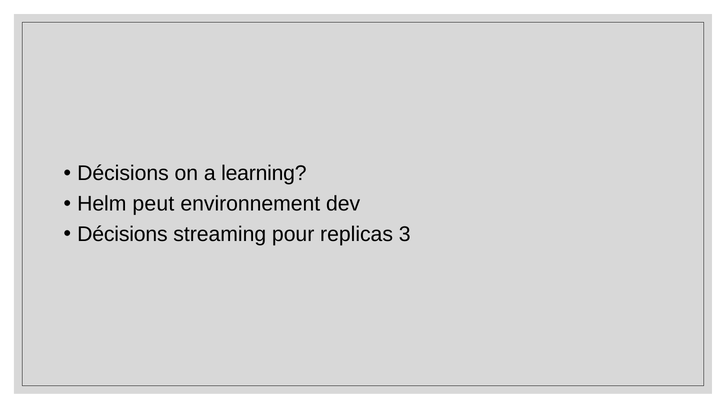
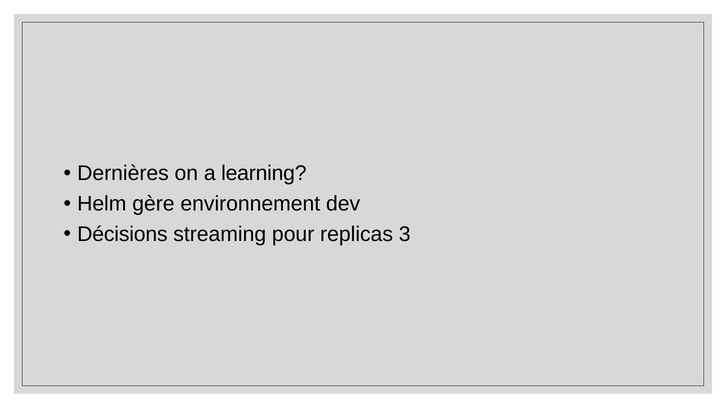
Décisions: Décisions -> Dernières (123, 174)
peut: peut -> gère (153, 204)
